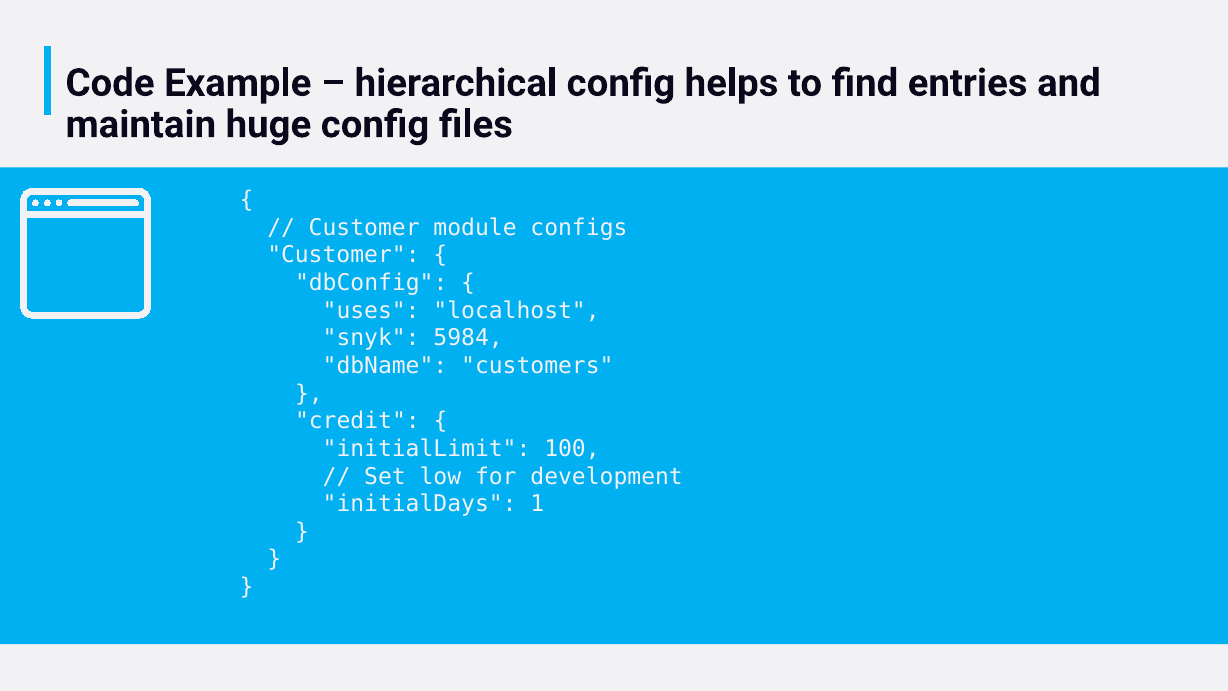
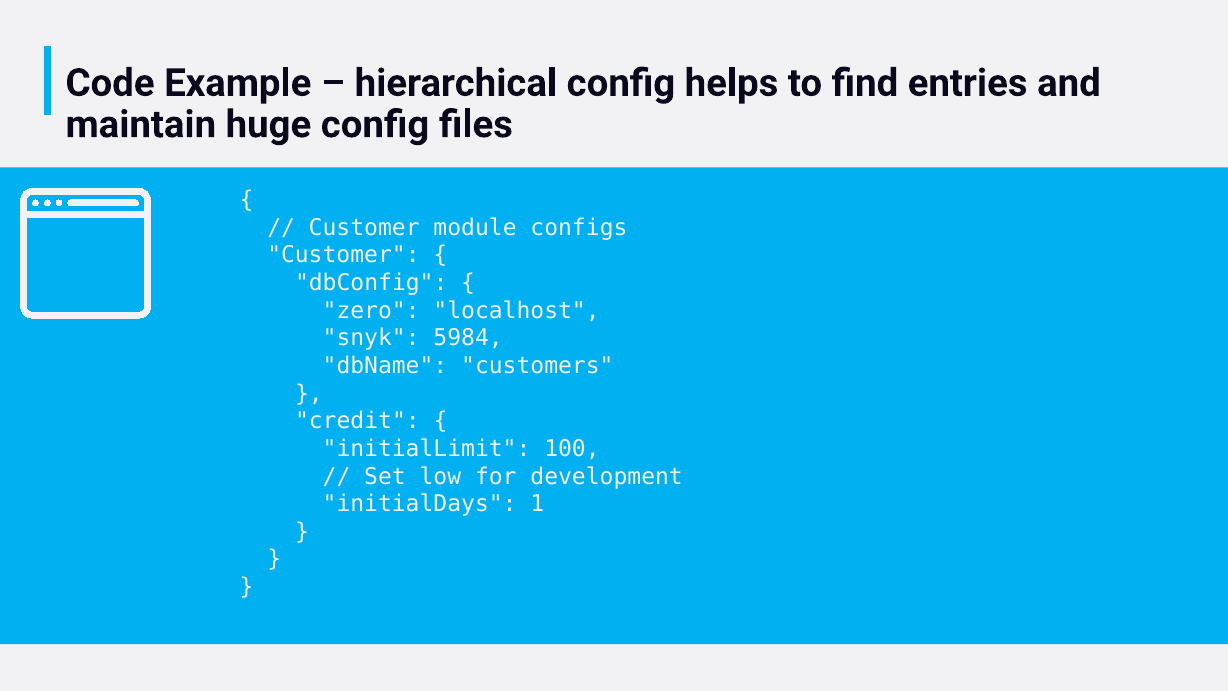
uses: uses -> zero (371, 311)
